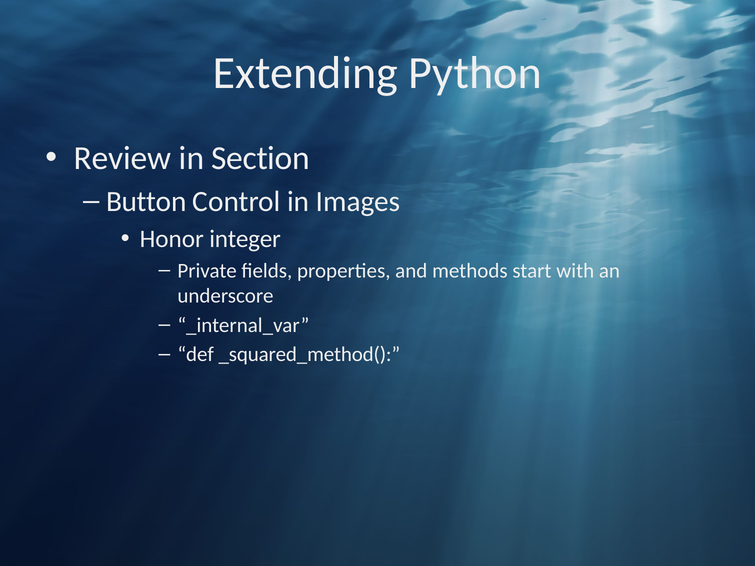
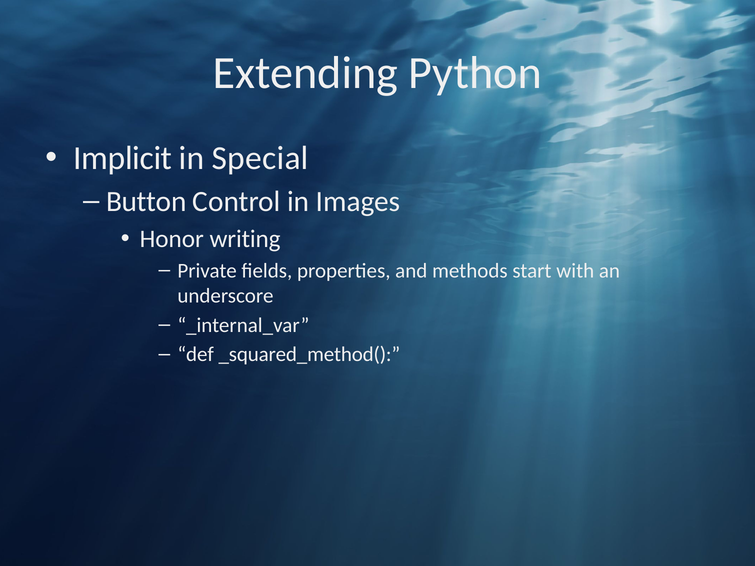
Review: Review -> Implicit (123, 158)
Section: Section -> Special (260, 158)
integer: integer -> writing (245, 239)
